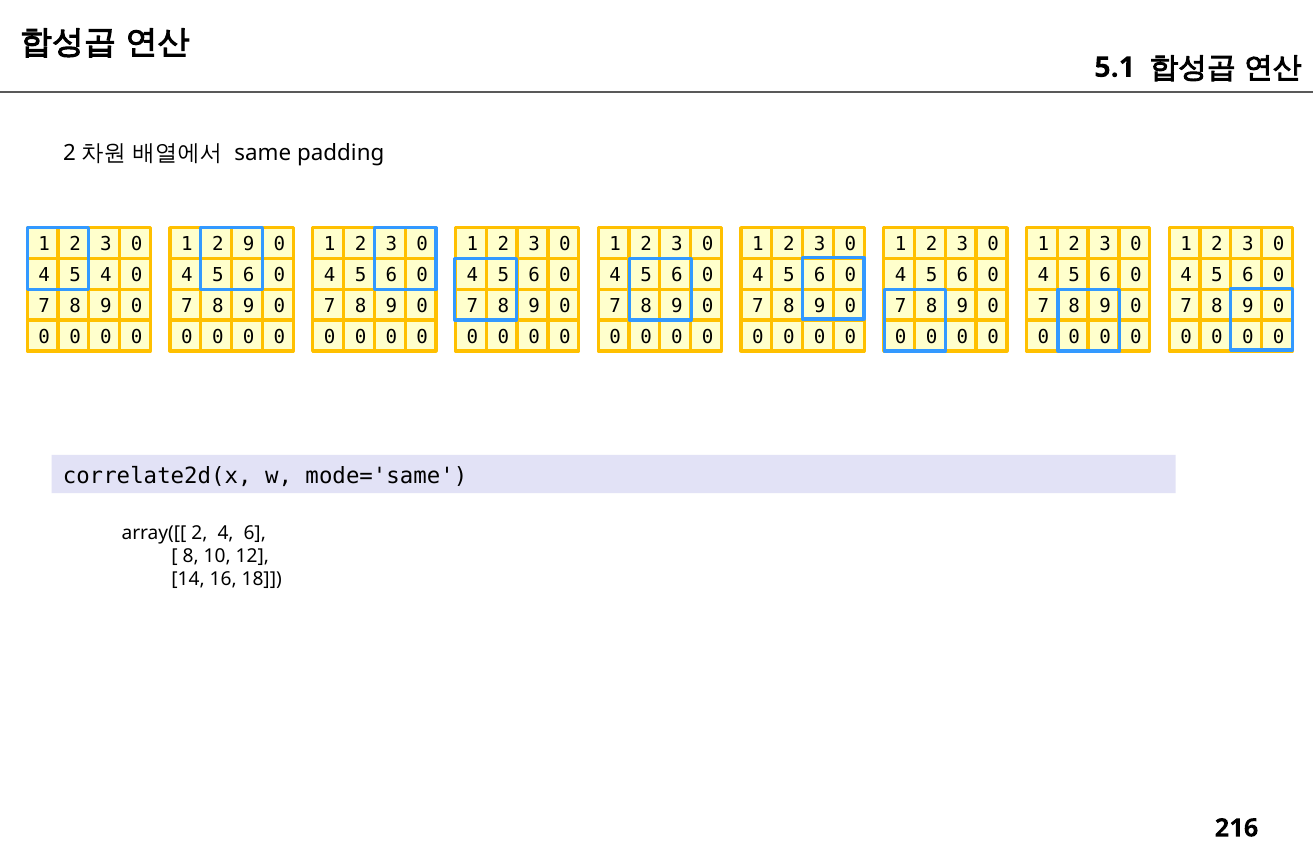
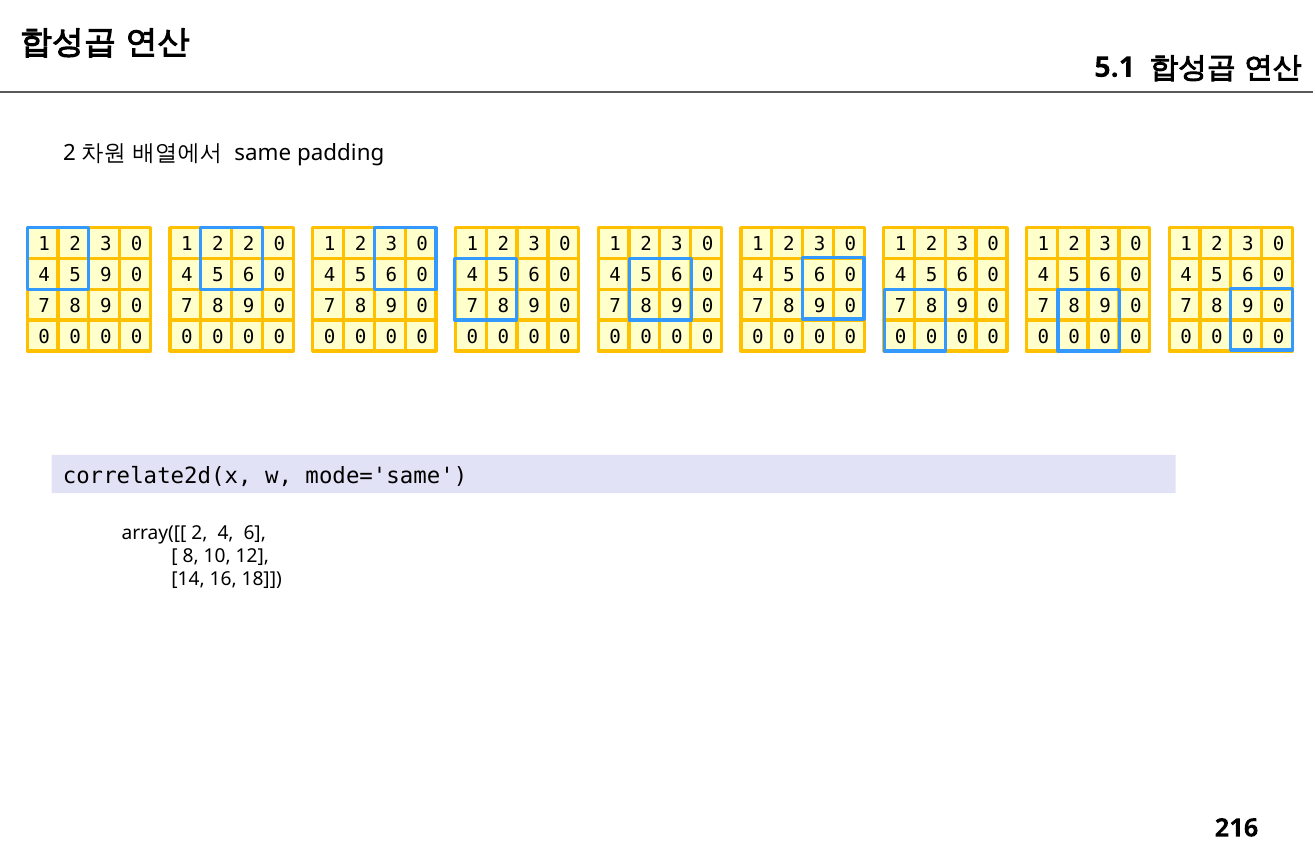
2 9: 9 -> 2 (249, 244)
5 4: 4 -> 9 (106, 275)
